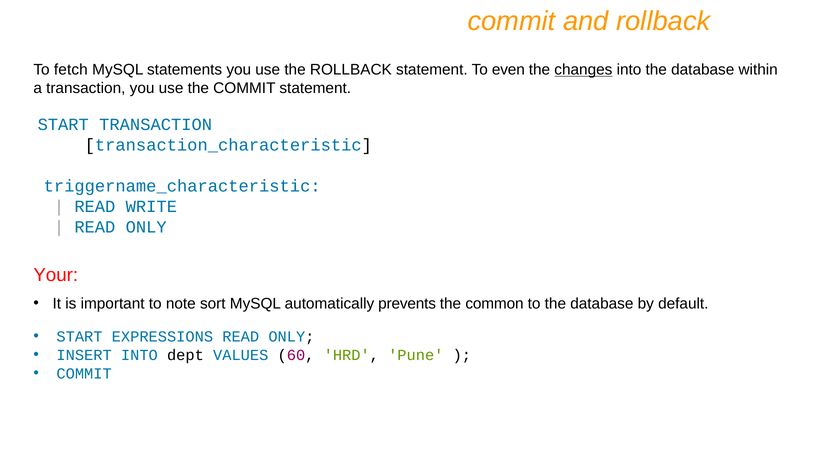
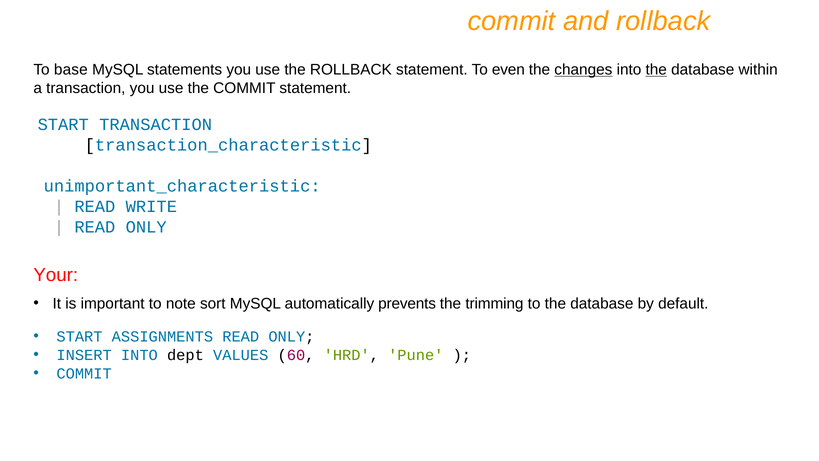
fetch: fetch -> base (71, 70)
the underline: none -> present (656, 70)
triggername_characteristic: triggername_characteristic -> unimportant_characteristic (182, 186)
common: common -> trimming (494, 303)
EXPRESSIONS: EXPRESSIONS -> ASSIGNMENTS (162, 336)
